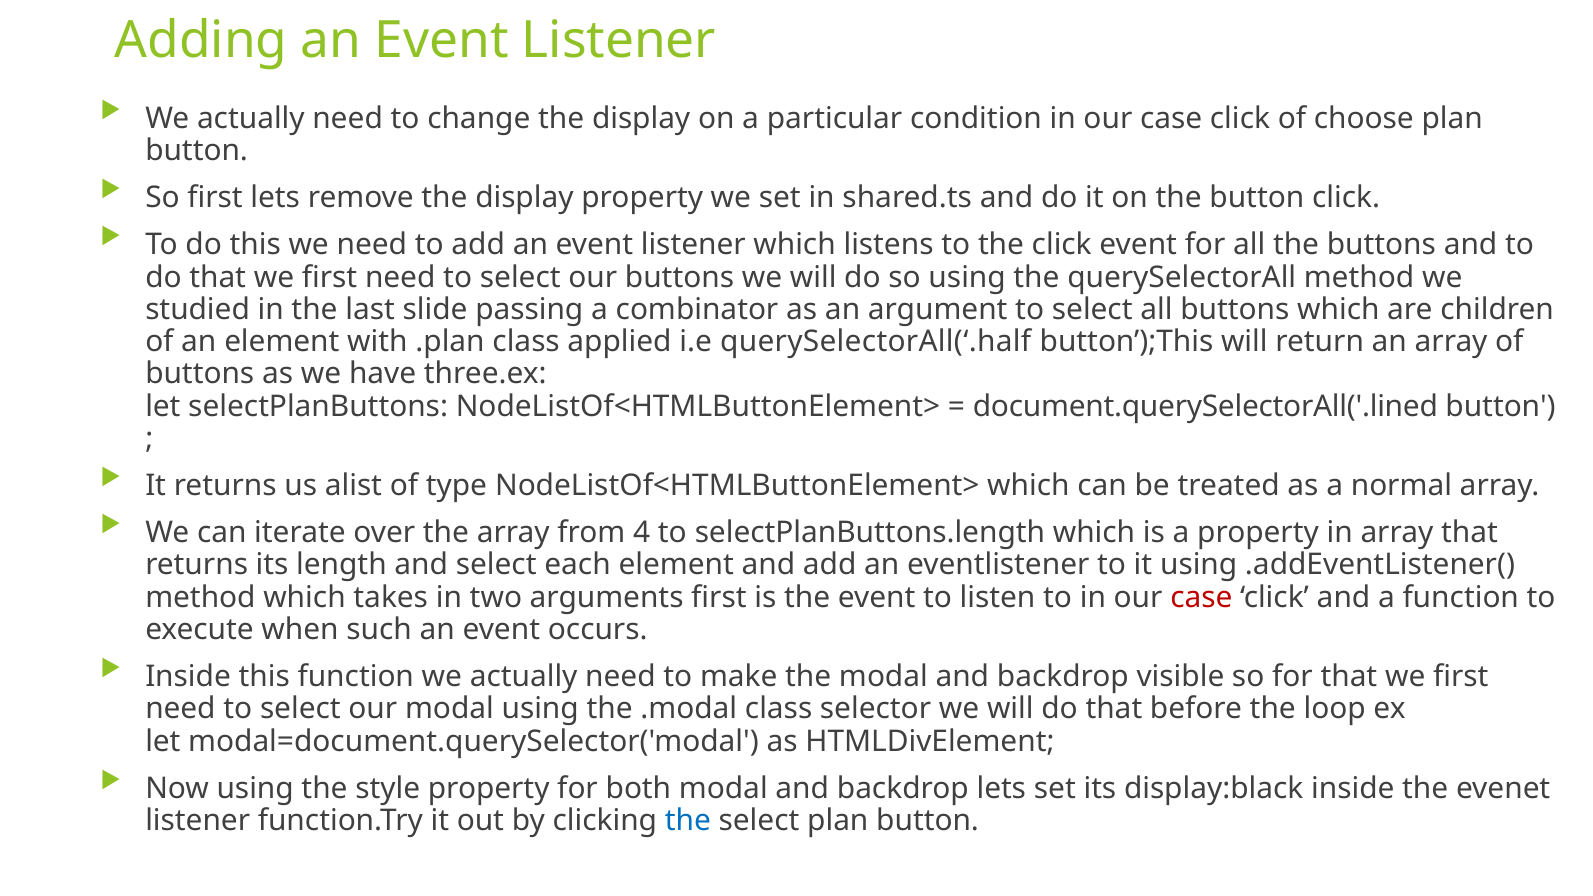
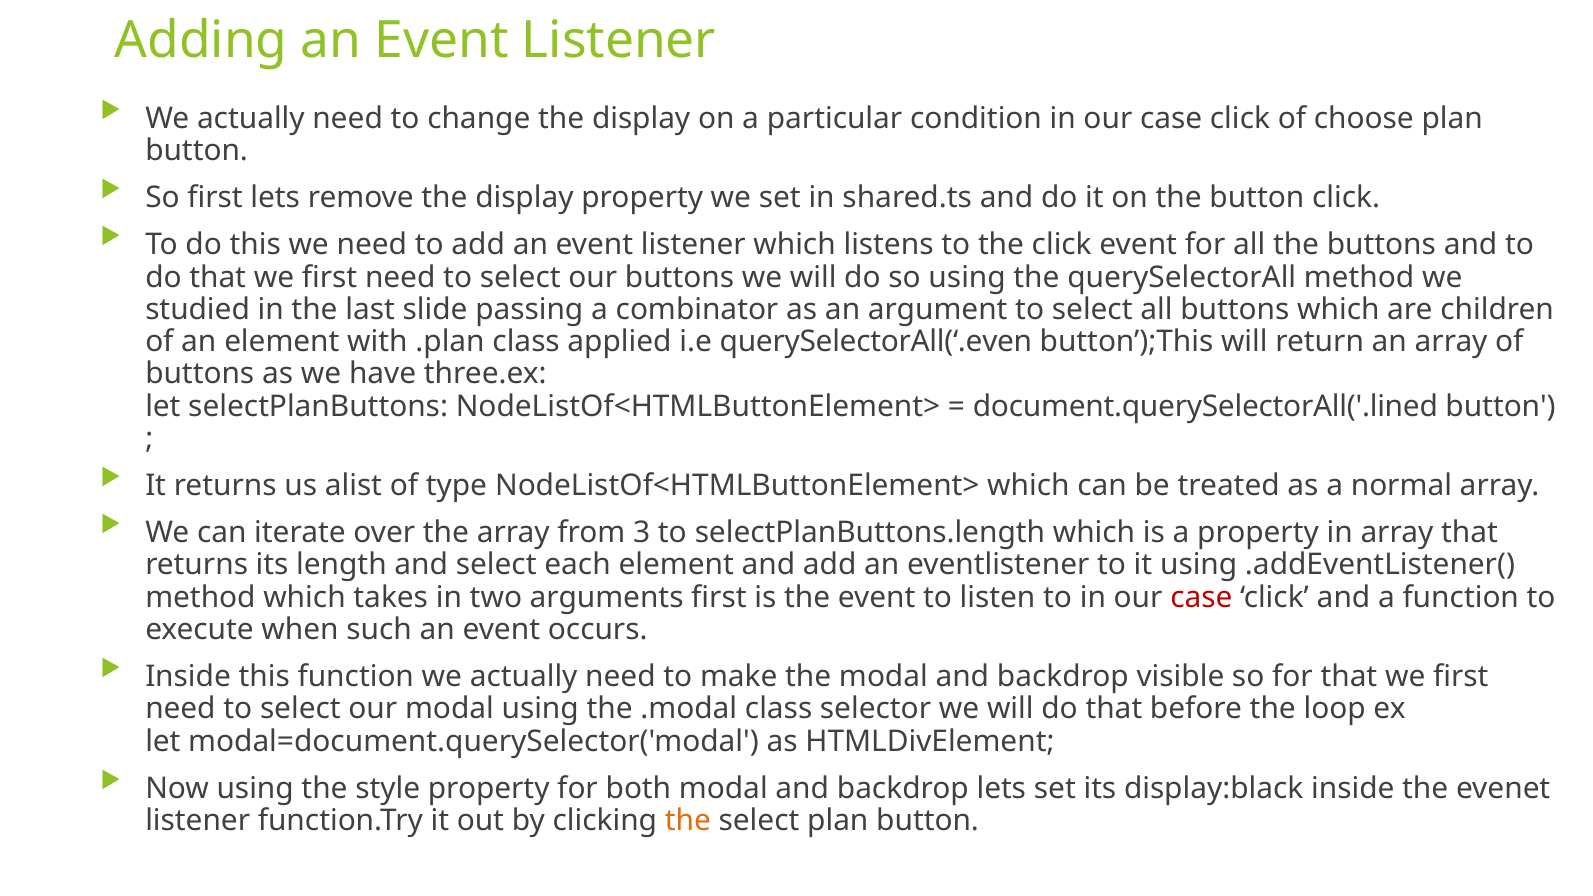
querySelectorAll(‘.half: querySelectorAll(‘.half -> querySelectorAll(‘.even (876, 342)
4: 4 -> 3 (642, 533)
the colour: blue -> orange (688, 821)
